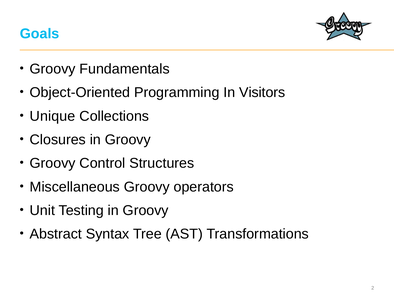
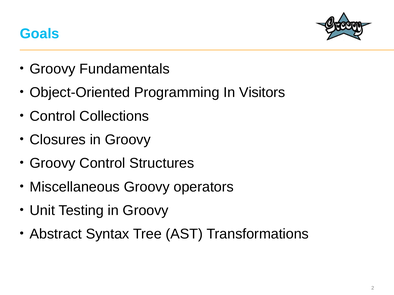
Unique: Unique -> Control (53, 116)
